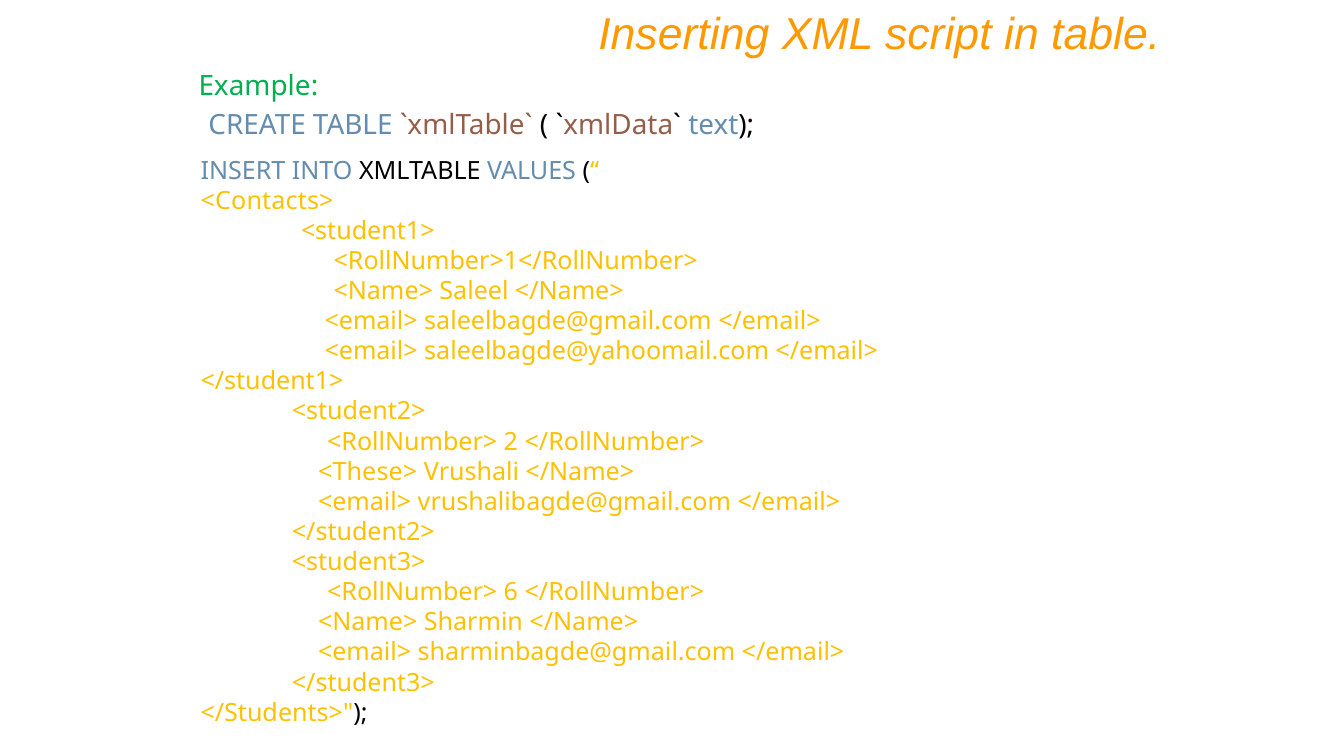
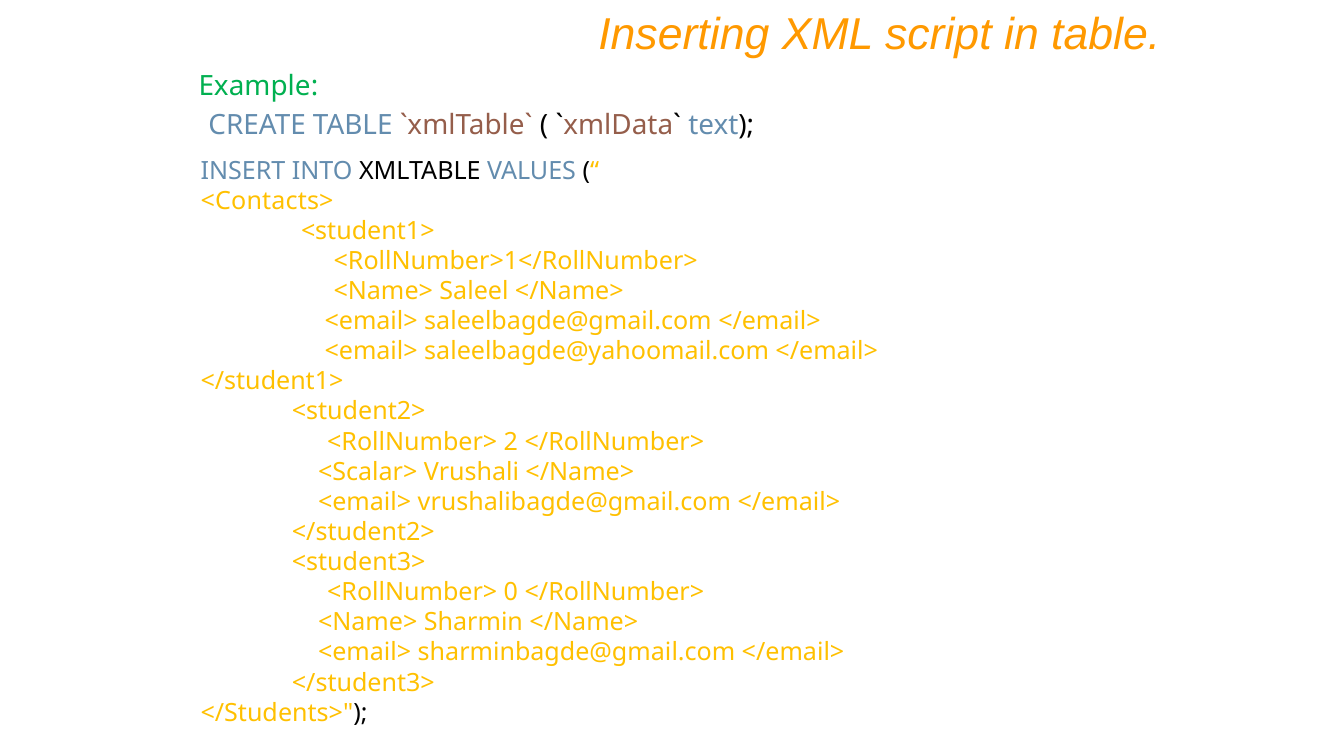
<These>: <These> -> <Scalar> (368, 472)
6: 6 -> 0 (511, 592)
